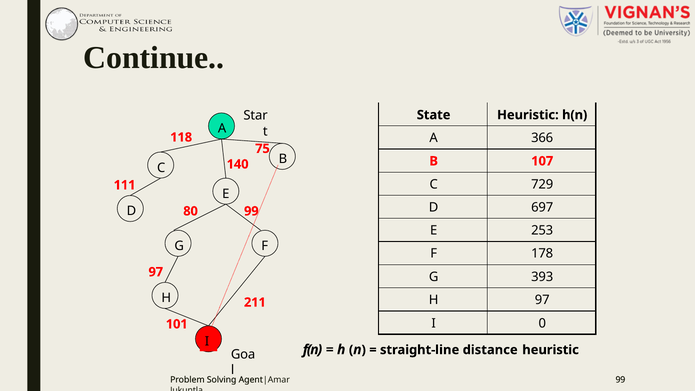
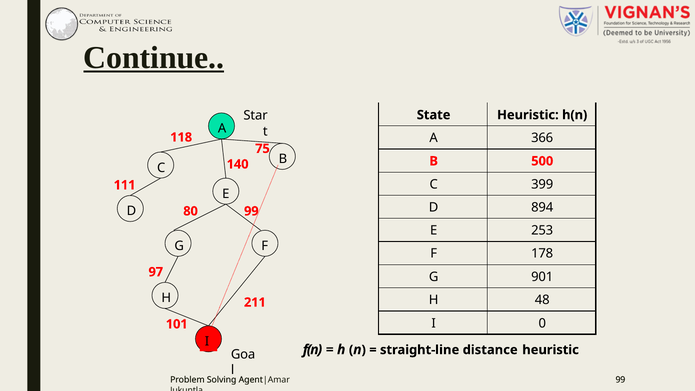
Continue underline: none -> present (154, 58)
107: 107 -> 500 (542, 161)
729: 729 -> 399 (542, 184)
697: 697 -> 894 (542, 207)
393: 393 -> 901 (542, 277)
H 97: 97 -> 48 (542, 300)
